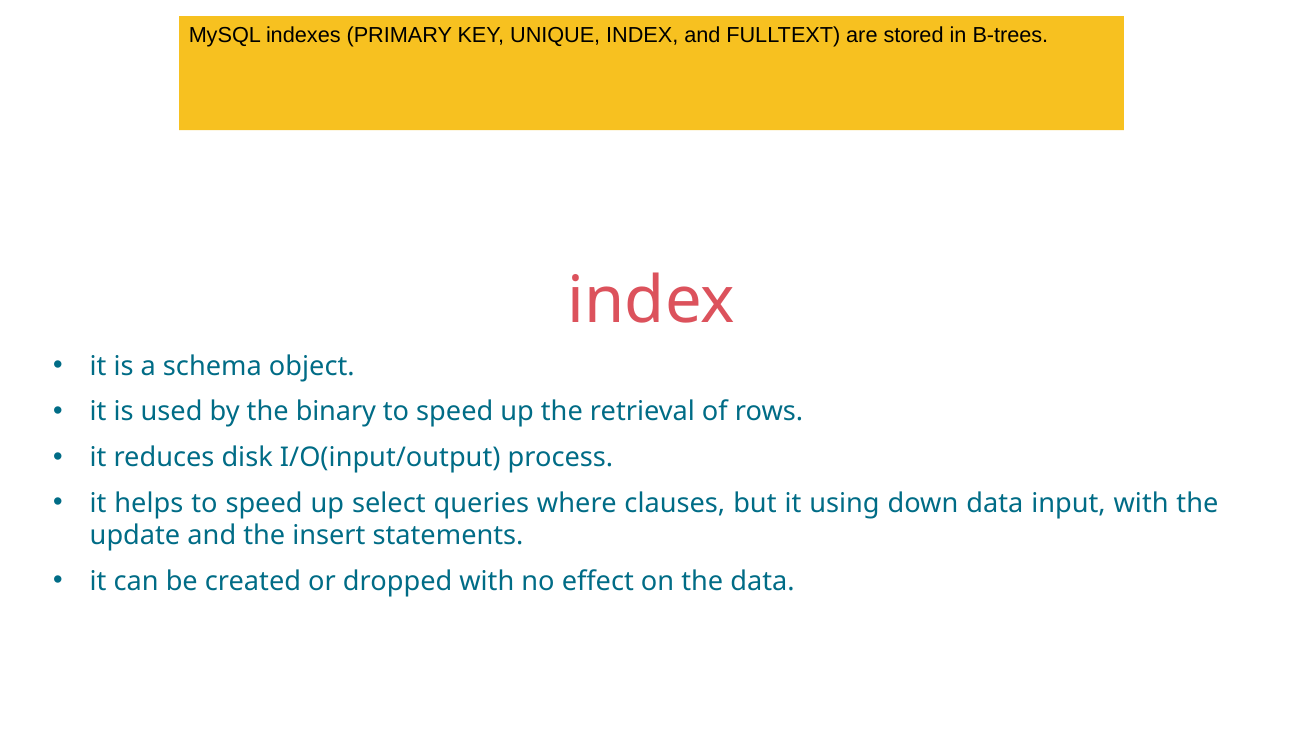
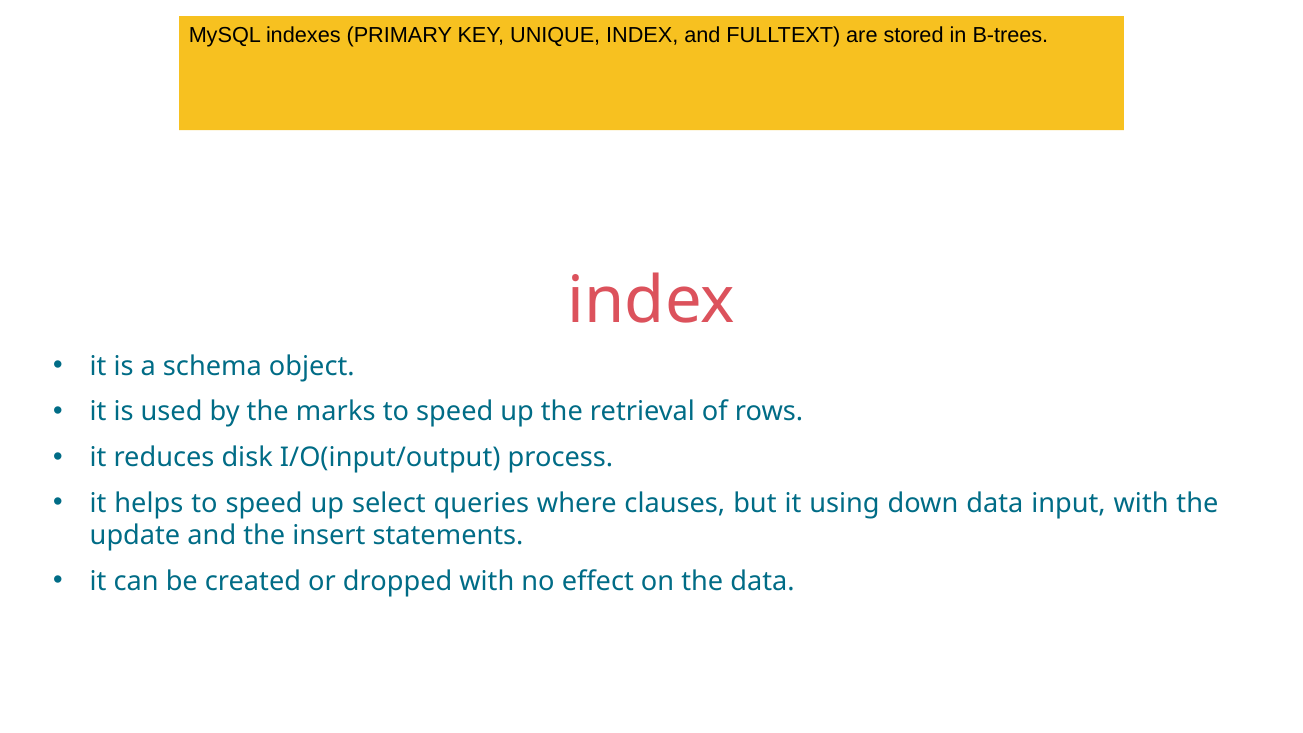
binary: binary -> marks (336, 412)
